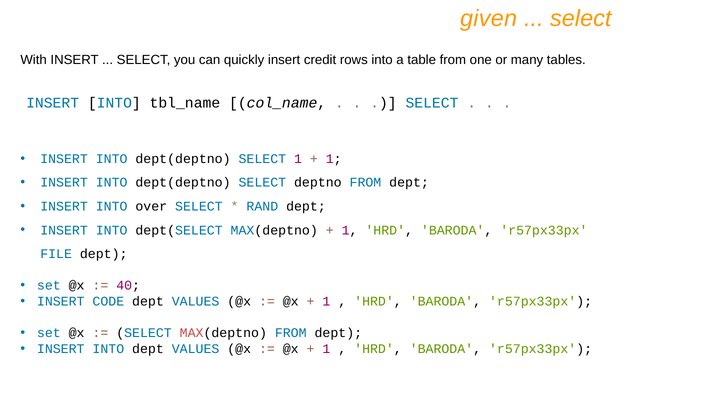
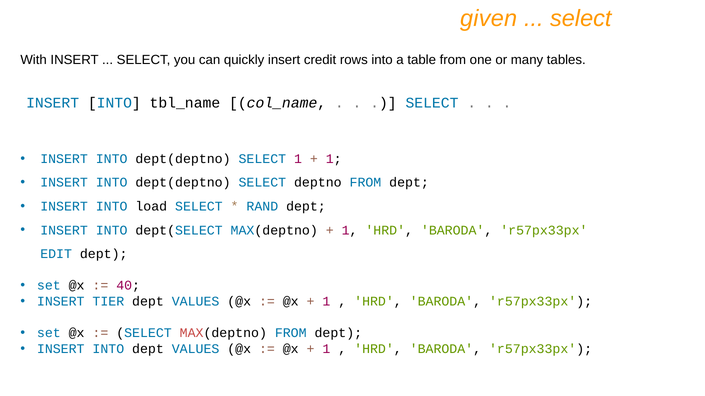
over: over -> load (151, 207)
FILE: FILE -> EDIT (56, 254)
CODE: CODE -> TIER (108, 302)
